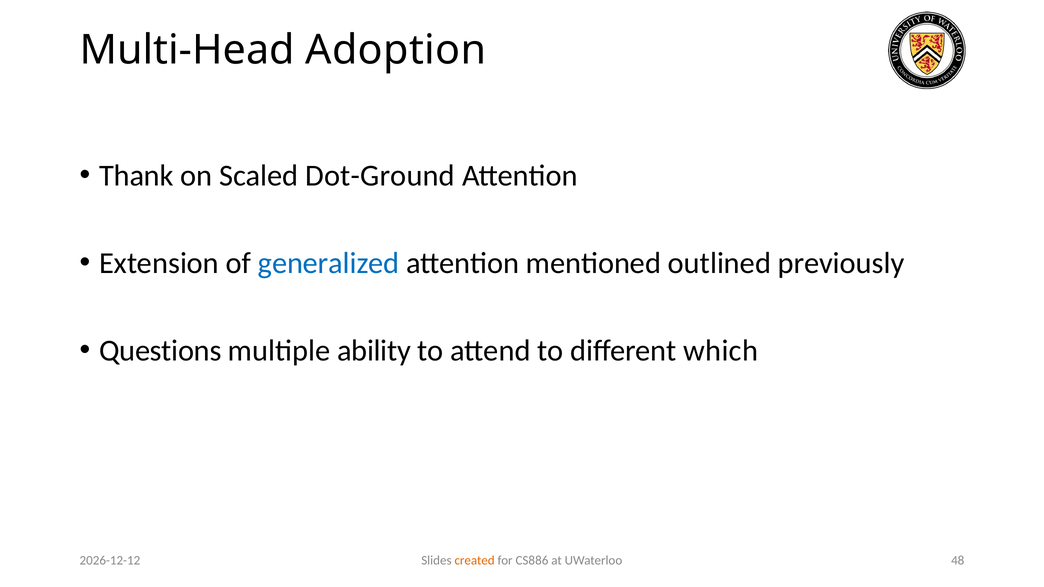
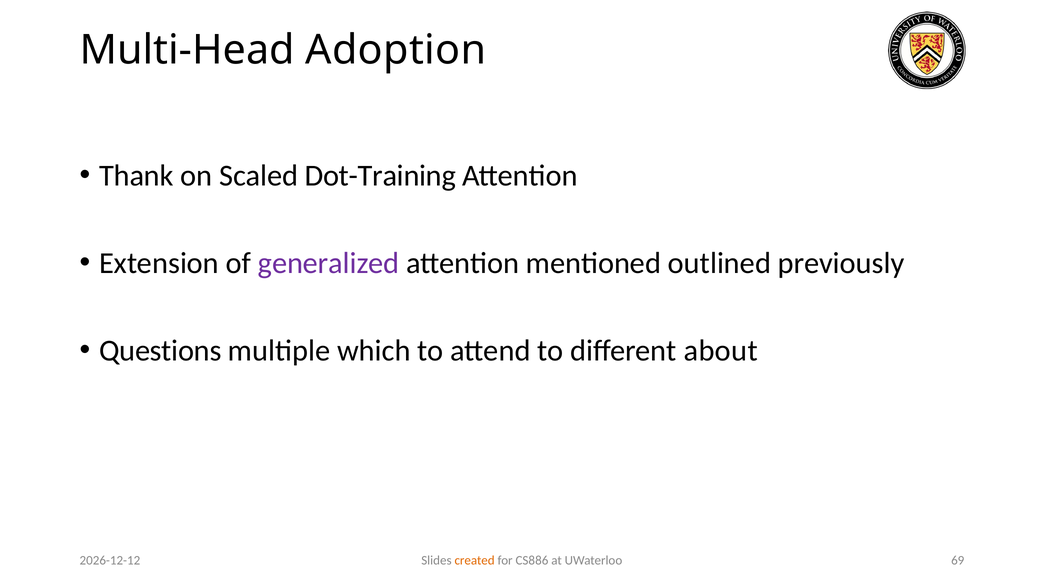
Dot-Ground: Dot-Ground -> Dot-Training (380, 176)
generalized colour: blue -> purple (329, 263)
ability: ability -> which (374, 351)
which: which -> about (721, 351)
48: 48 -> 69 (958, 561)
